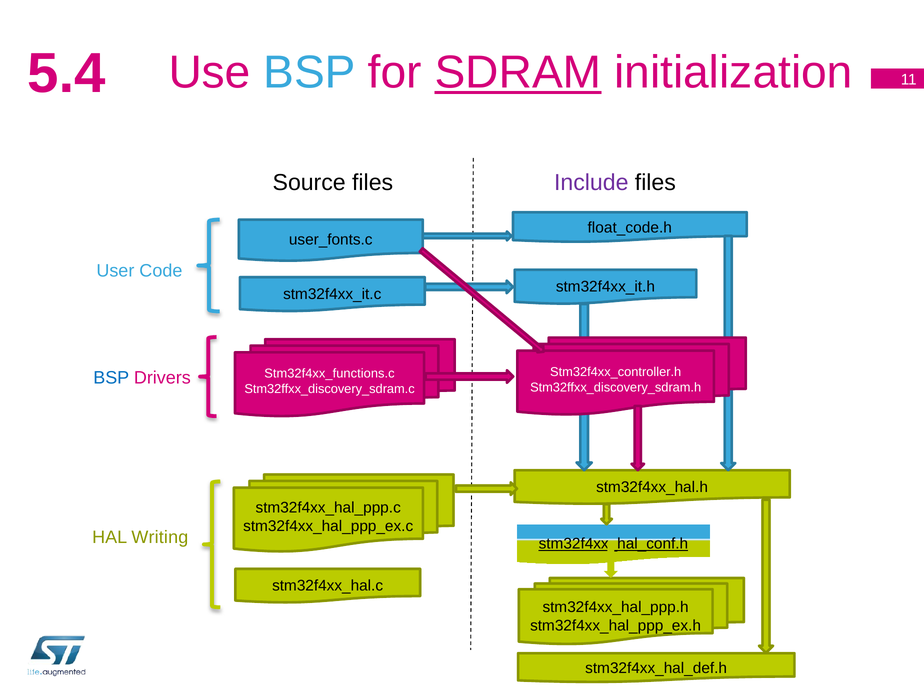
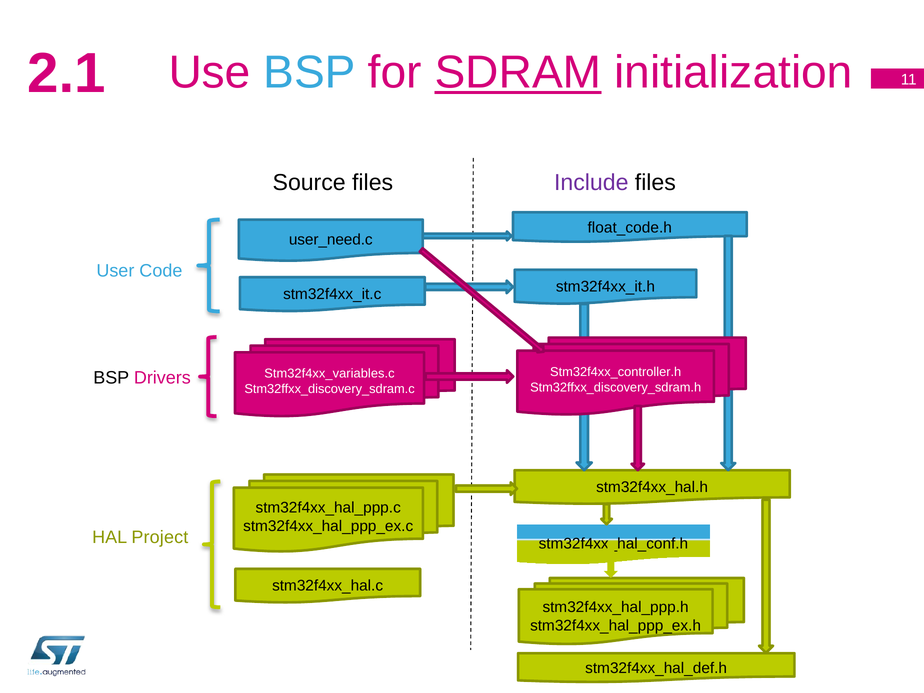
5.4: 5.4 -> 2.1 (67, 73)
user_fonts.c: user_fonts.c -> user_need.c (331, 240)
BSP colour: blue -> black (111, 378)
Stm32f4xx_functions.c: Stm32f4xx_functions.c -> Stm32f4xx_variables.c (329, 374)
Writing: Writing -> Project (160, 537)
stm32f4xx_hal_conf.h underline: present -> none (613, 544)
